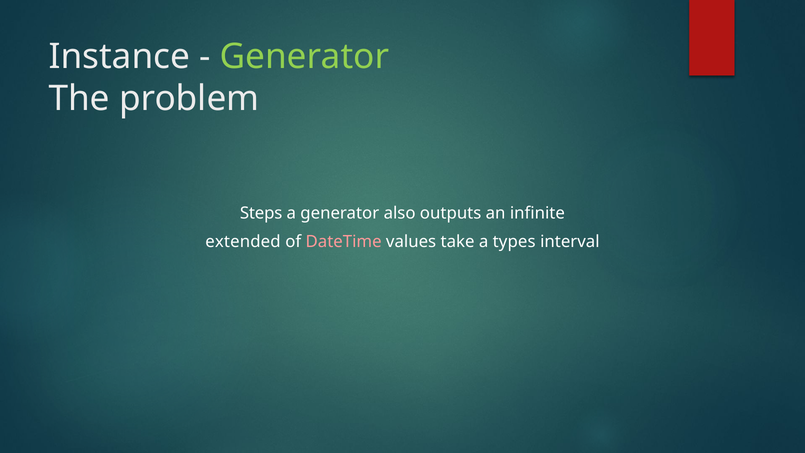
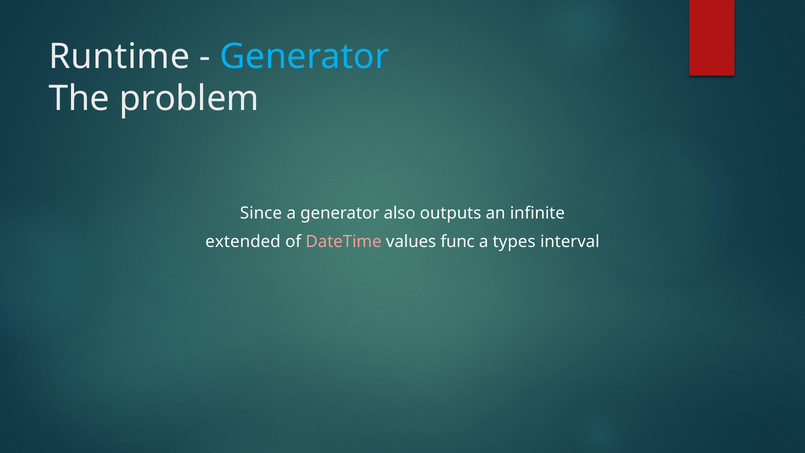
Instance: Instance -> Runtime (119, 57)
Generator colour: light green -> light blue (304, 57)
Steps: Steps -> Since (261, 213)
take: take -> func (458, 242)
